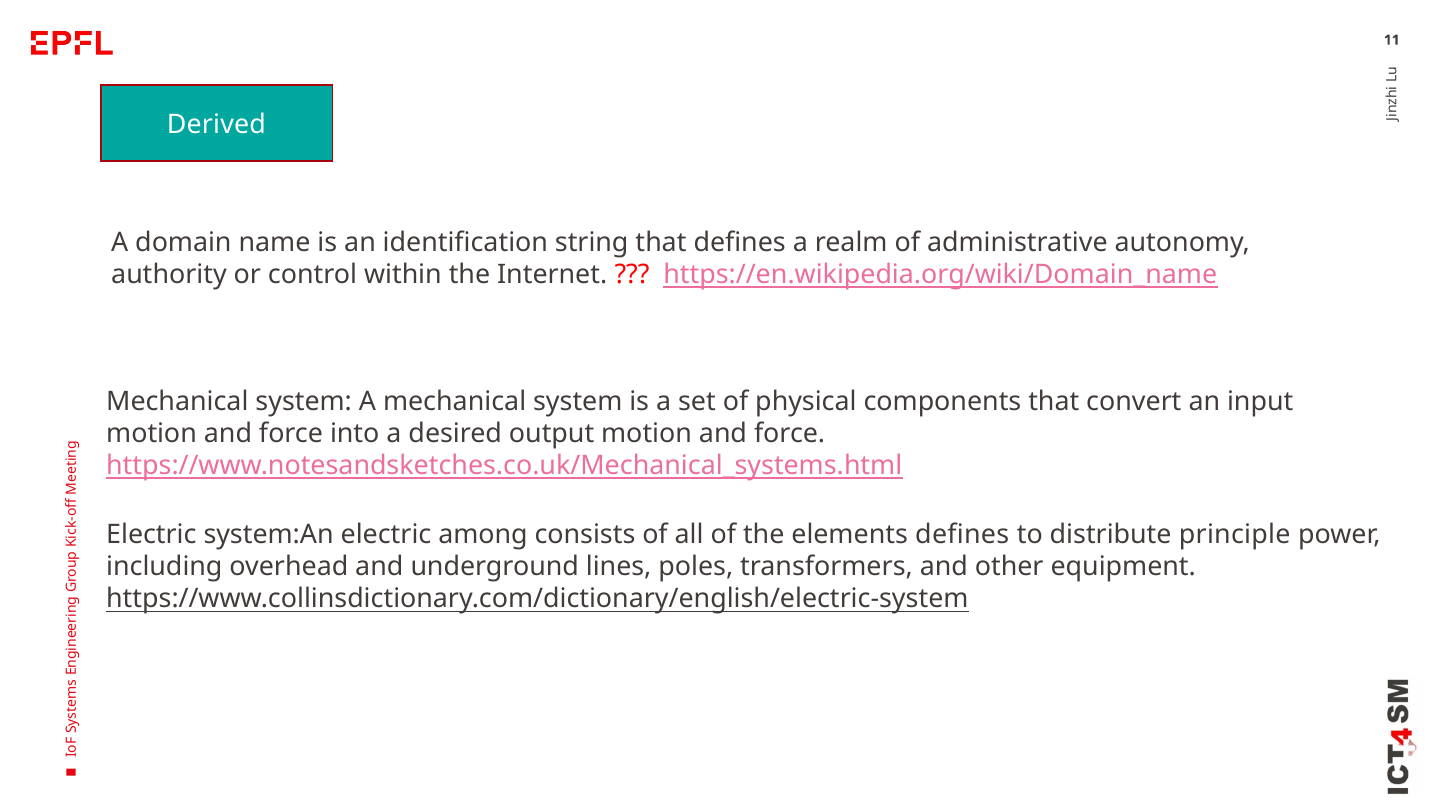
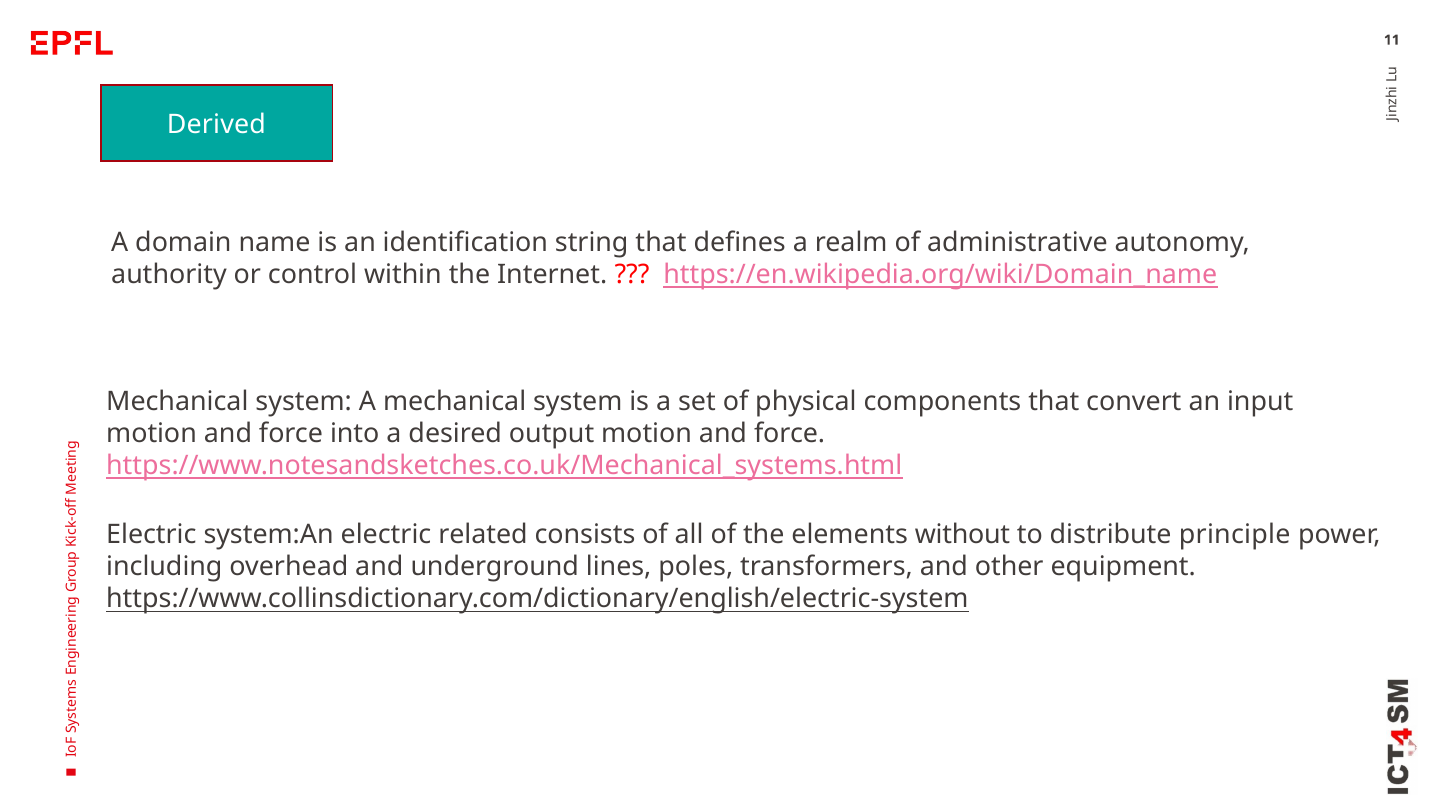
among: among -> related (483, 534)
elements defines: defines -> without (963, 534)
